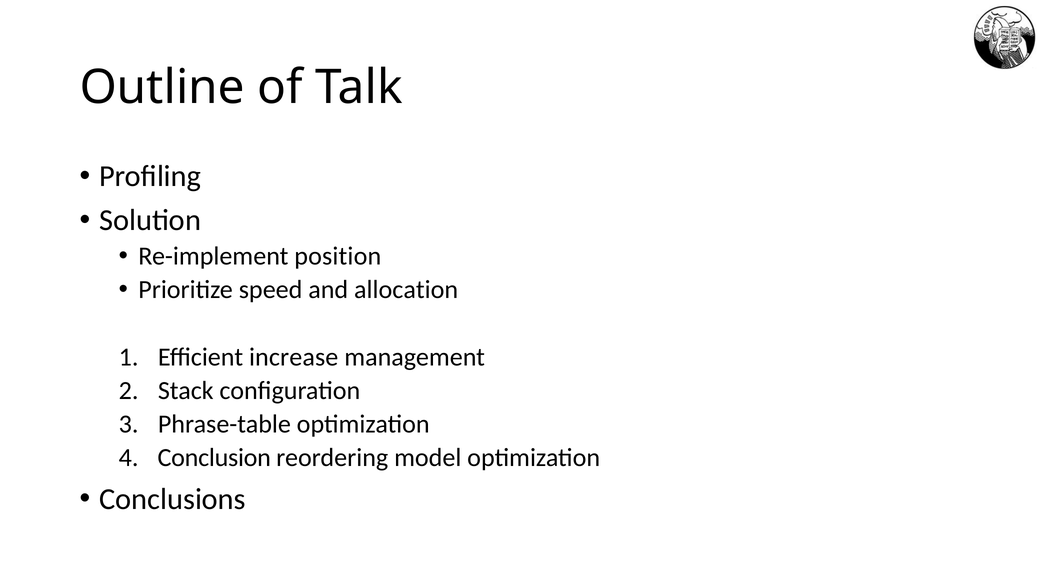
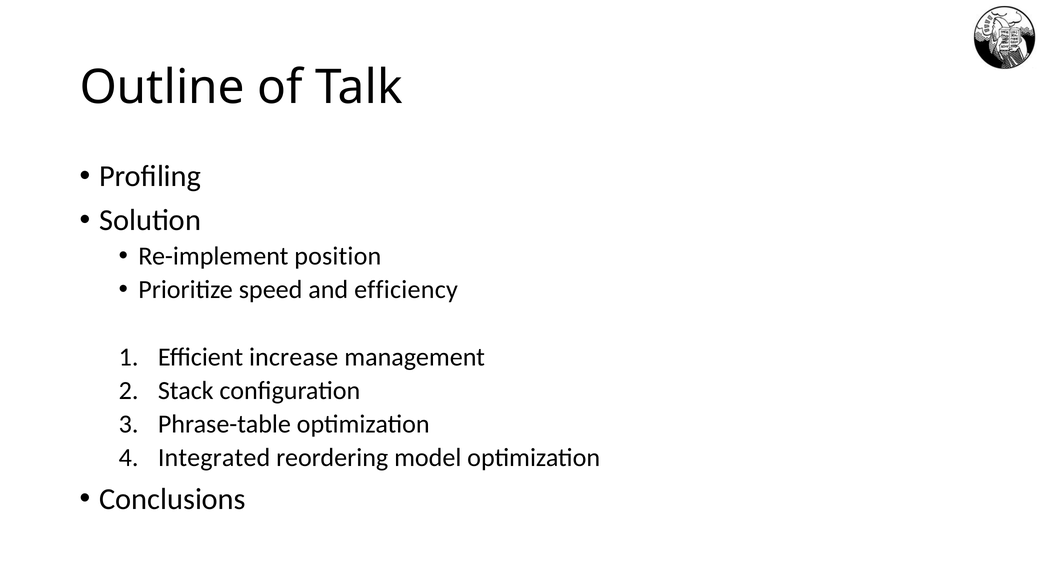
allocation: allocation -> efficiency (406, 290)
Conclusion: Conclusion -> Integrated (214, 458)
